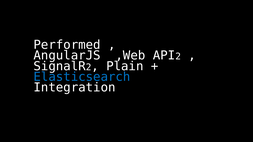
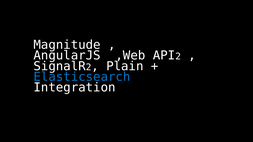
Performed: Performed -> Magnitude (67, 45)
